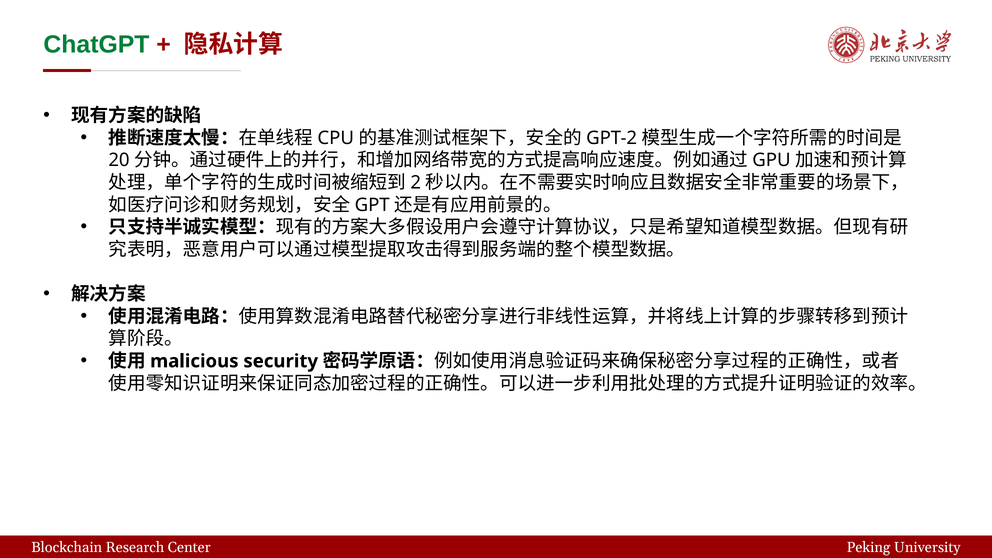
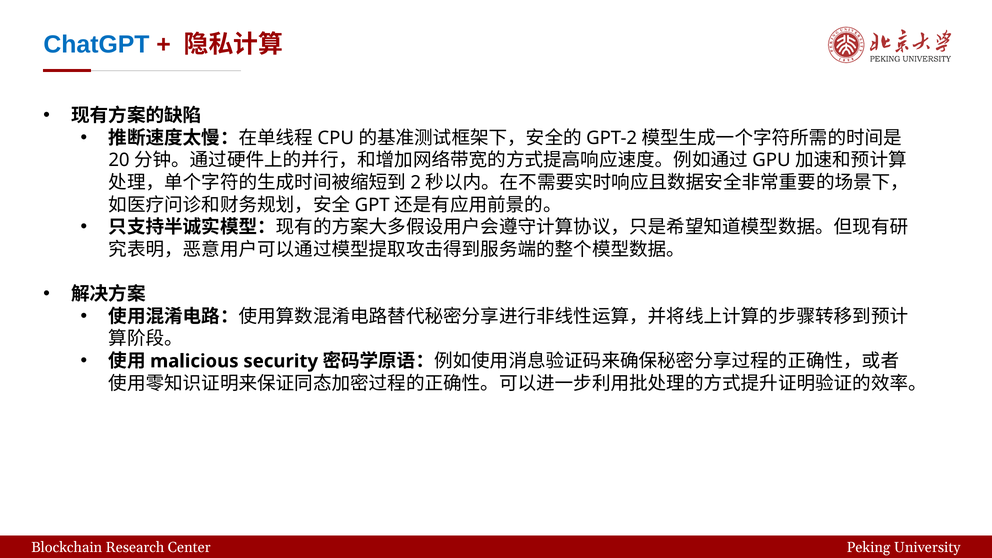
ChatGPT colour: green -> blue (96, 45)
